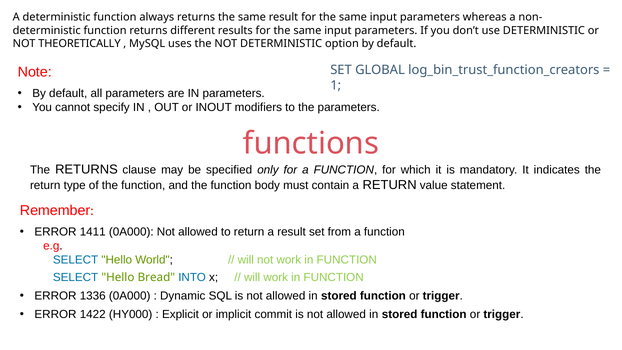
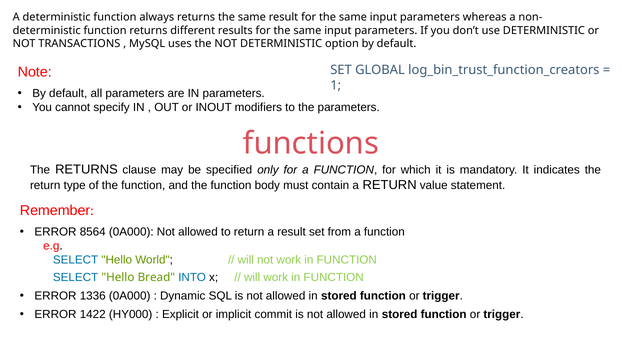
THEORETICALLY: THEORETICALLY -> TRANSACTIONS (79, 44)
1411: 1411 -> 8564 (93, 232)
